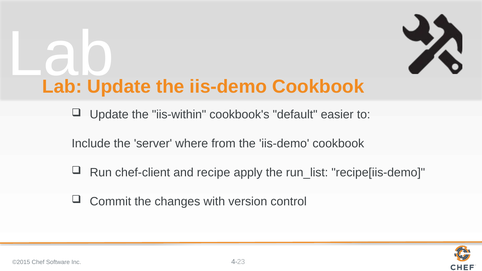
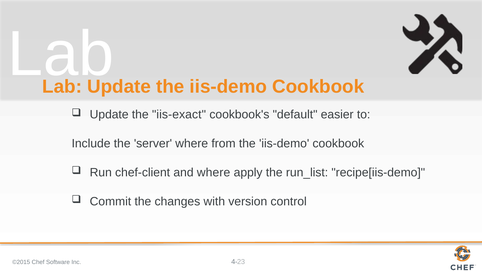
iis-within: iis-within -> iis-exact (179, 115)
and recipe: recipe -> where (214, 173)
